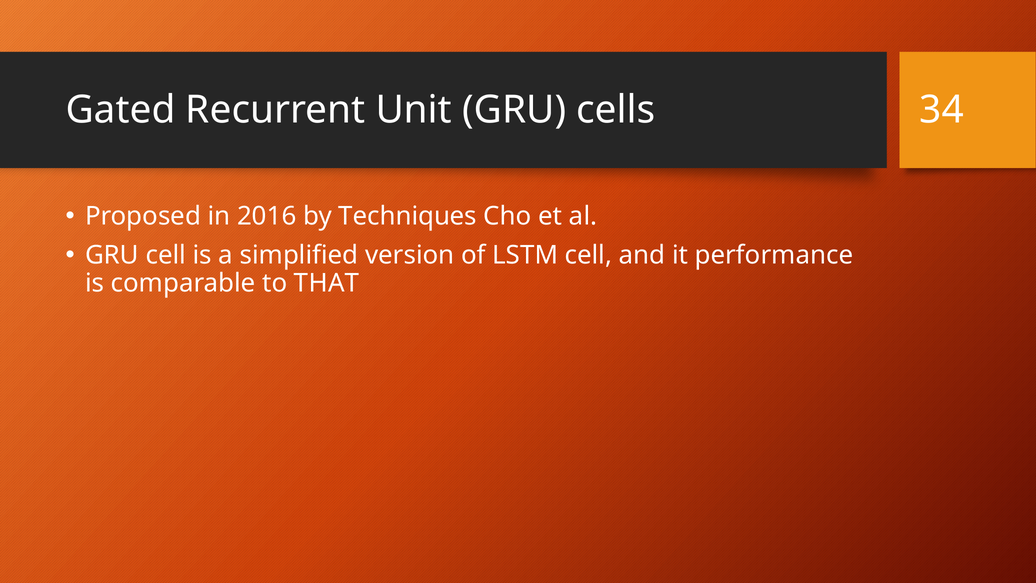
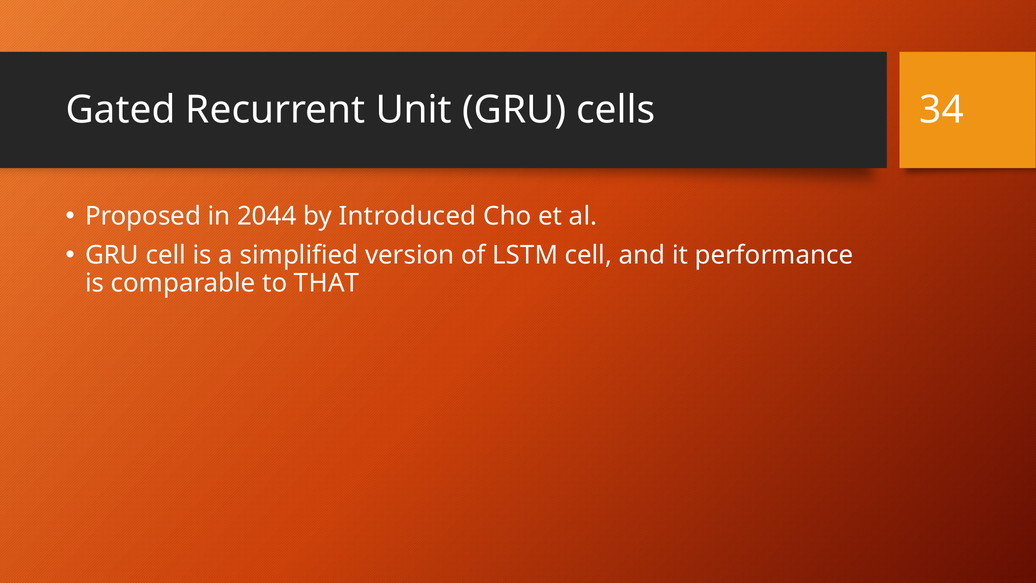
2016: 2016 -> 2044 (267, 216)
Techniques: Techniques -> Introduced (408, 216)
